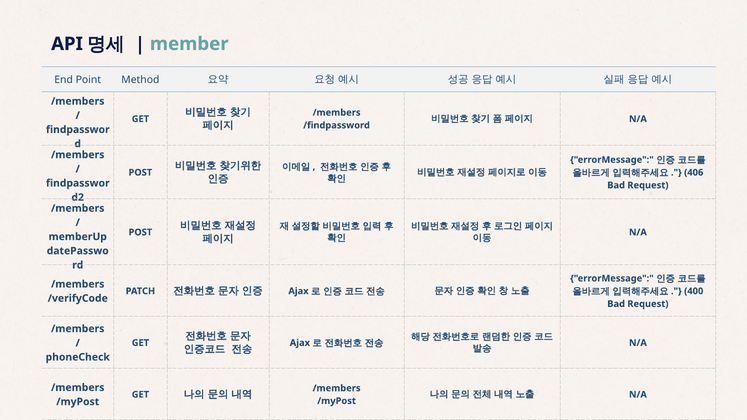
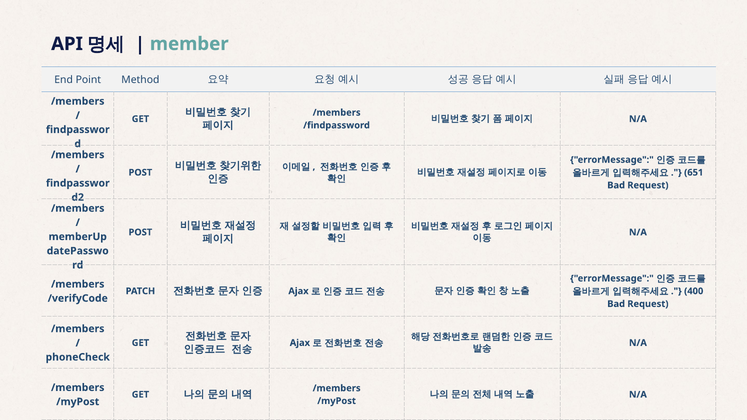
406: 406 -> 651 (694, 173)
